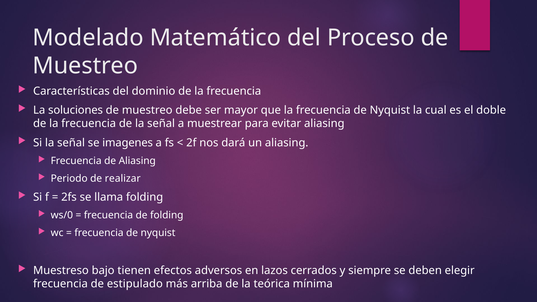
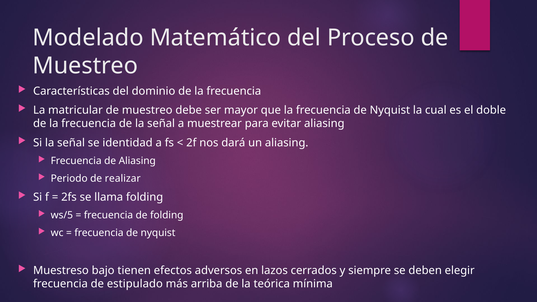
soluciones: soluciones -> matricular (75, 110)
imagenes: imagenes -> identidad (128, 143)
ws/0: ws/0 -> ws/5 (62, 215)
